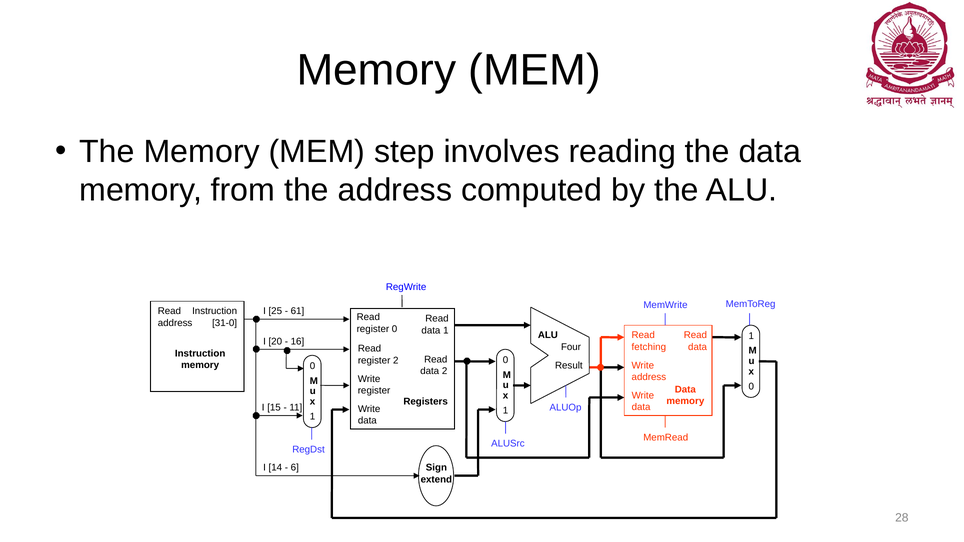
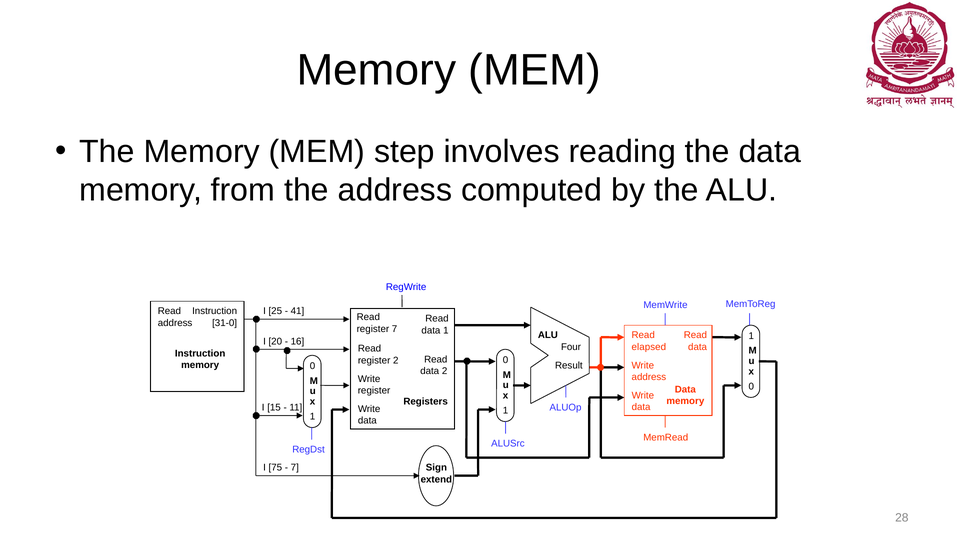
61: 61 -> 41 (297, 311)
register 0: 0 -> 7 (395, 329)
fetching: fetching -> elapsed (649, 347)
14: 14 -> 75 (275, 468)
6: 6 -> 7 (295, 468)
